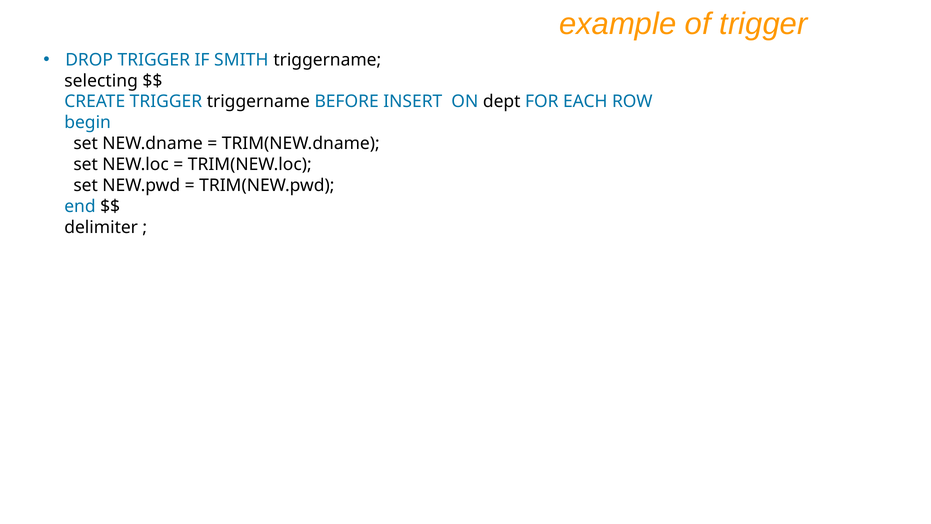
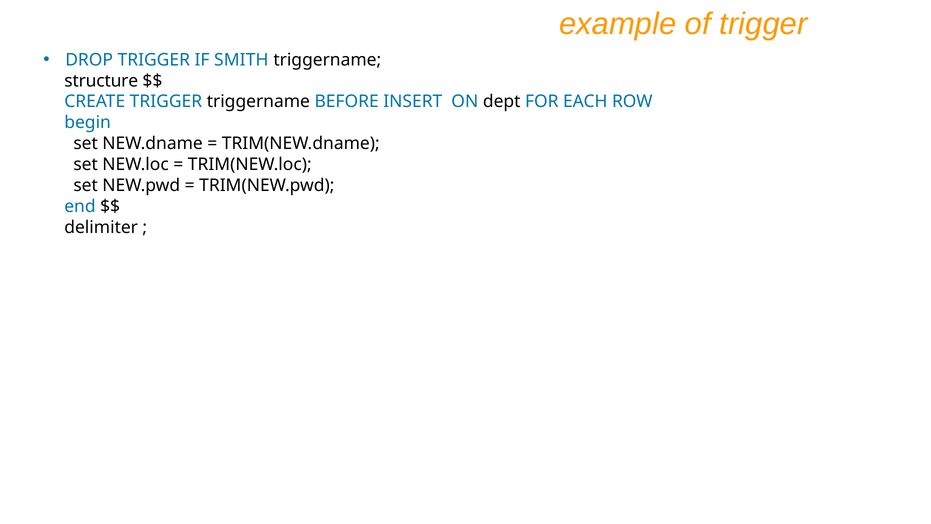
selecting: selecting -> structure (101, 81)
